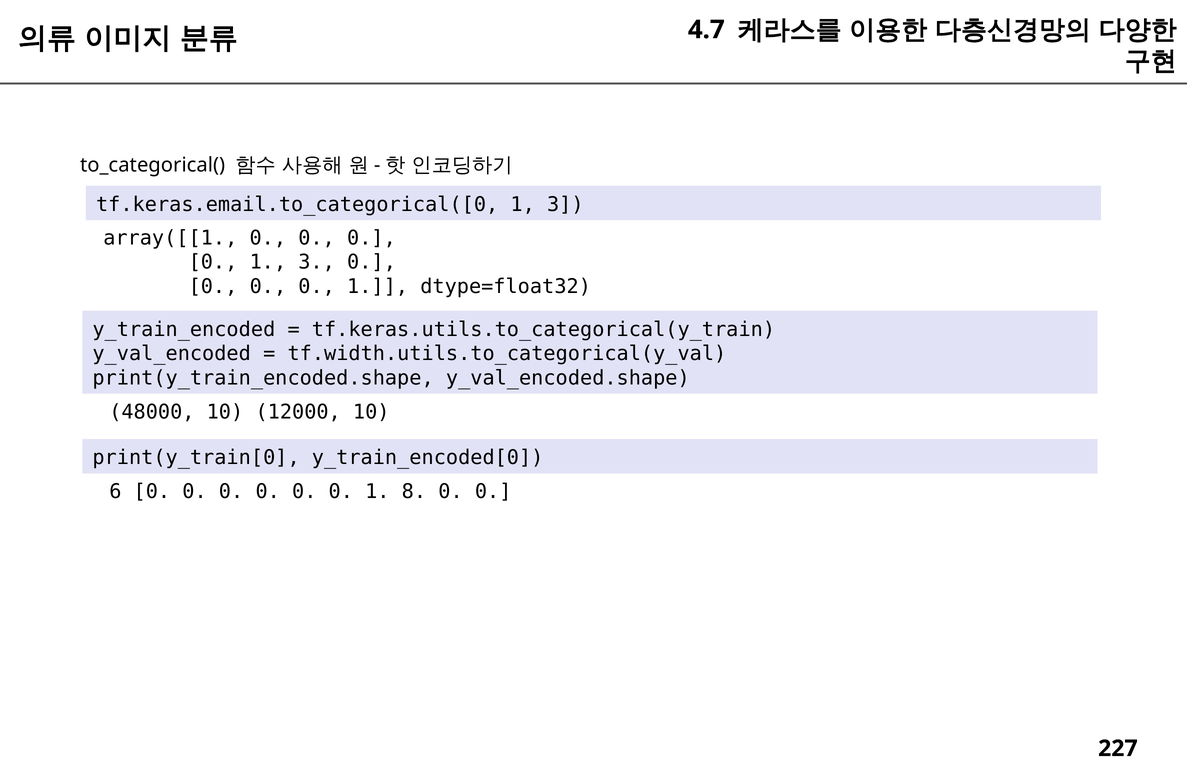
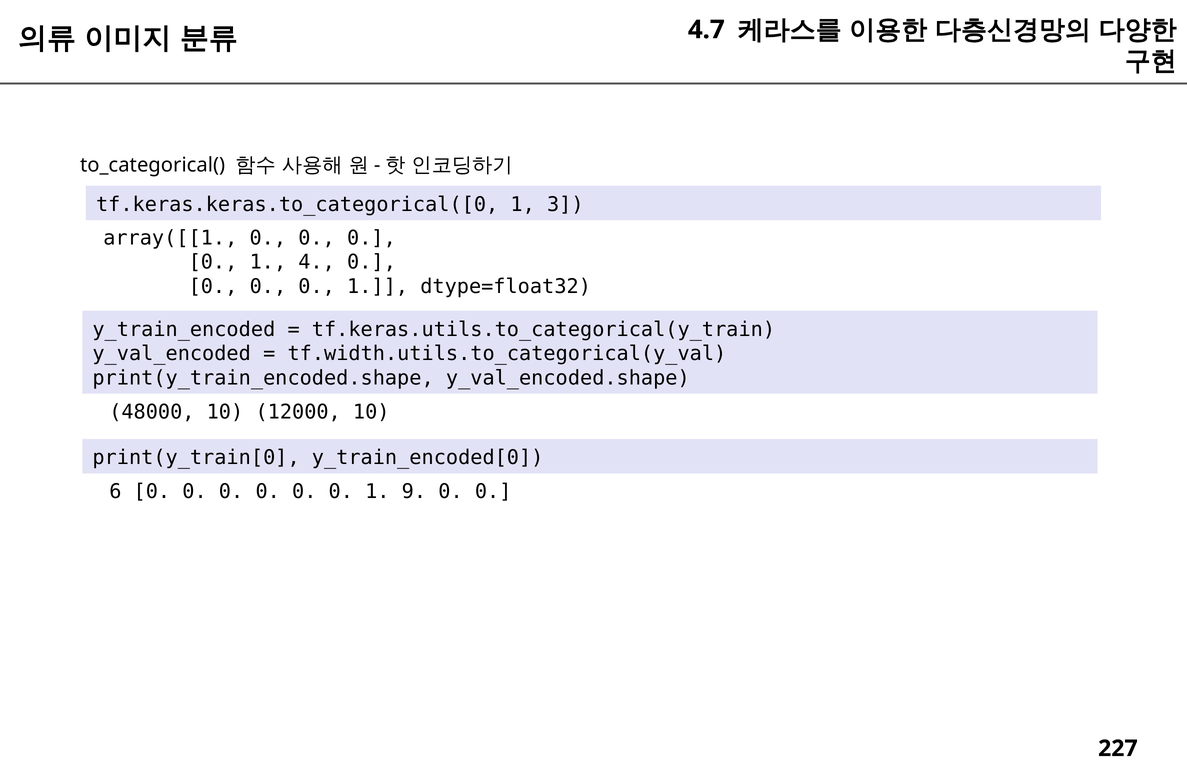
tf.keras.email.to_categorical([0: tf.keras.email.to_categorical([0 -> tf.keras.keras.to_categorical([0 (297, 204)
0 1 3: 3 -> 4 (317, 262)
8: 8 -> 9 (414, 491)
